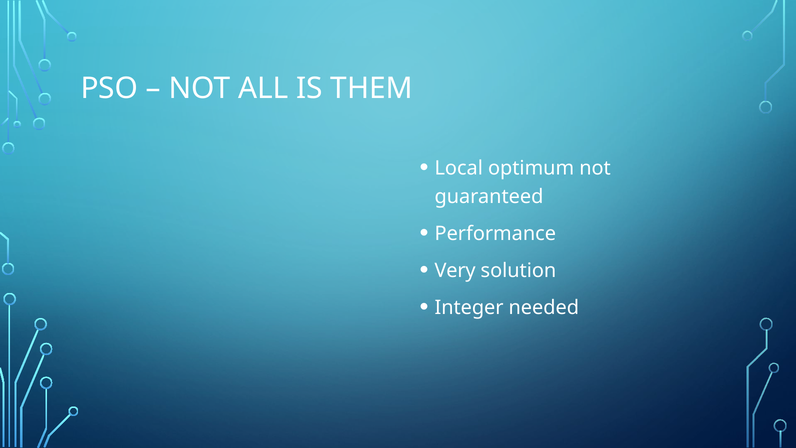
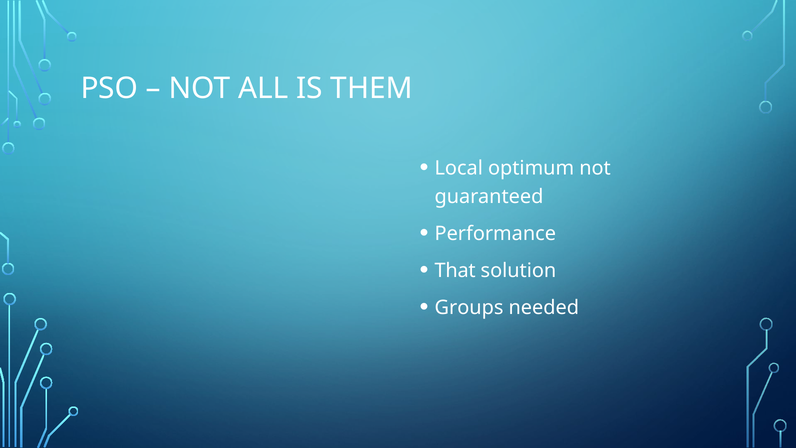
Very: Very -> That (455, 271)
Integer: Integer -> Groups (469, 307)
